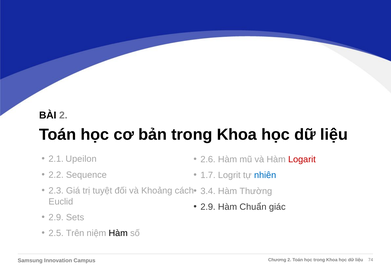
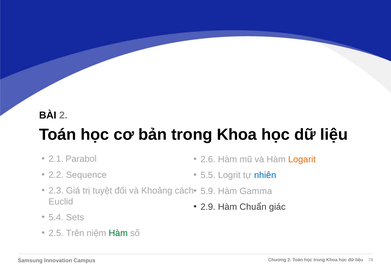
Upeilon: Upeilon -> Parabol (81, 159)
Logarit colour: red -> orange (302, 159)
1.7: 1.7 -> 5.5 (208, 175)
3.4: 3.4 -> 5.9 (208, 191)
Thường: Thường -> Gamma (256, 191)
2.9: 2.9 -> 5.4 (56, 217)
Hàm colour: black -> green (118, 233)
